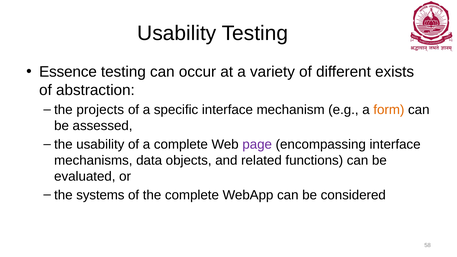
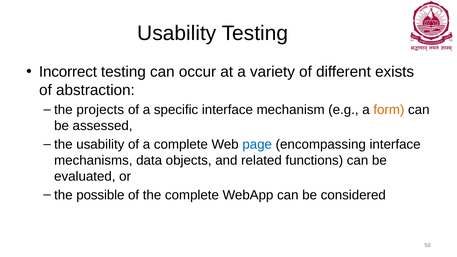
Essence: Essence -> Incorrect (68, 72)
page colour: purple -> blue (257, 145)
systems: systems -> possible (100, 195)
